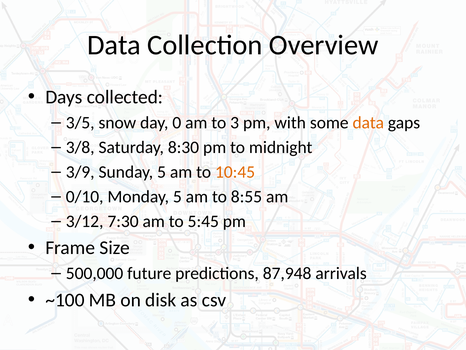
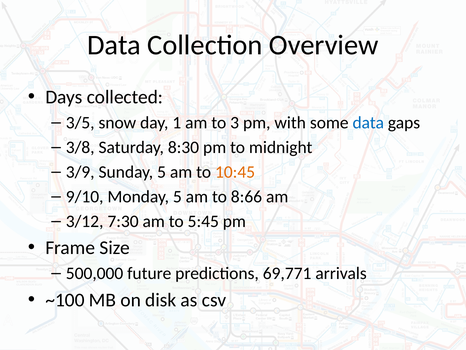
0: 0 -> 1 (177, 123)
data colour: orange -> blue (368, 123)
0/10: 0/10 -> 9/10 (85, 196)
8:55: 8:55 -> 8:66 (246, 196)
87,948: 87,948 -> 69,771 (287, 273)
